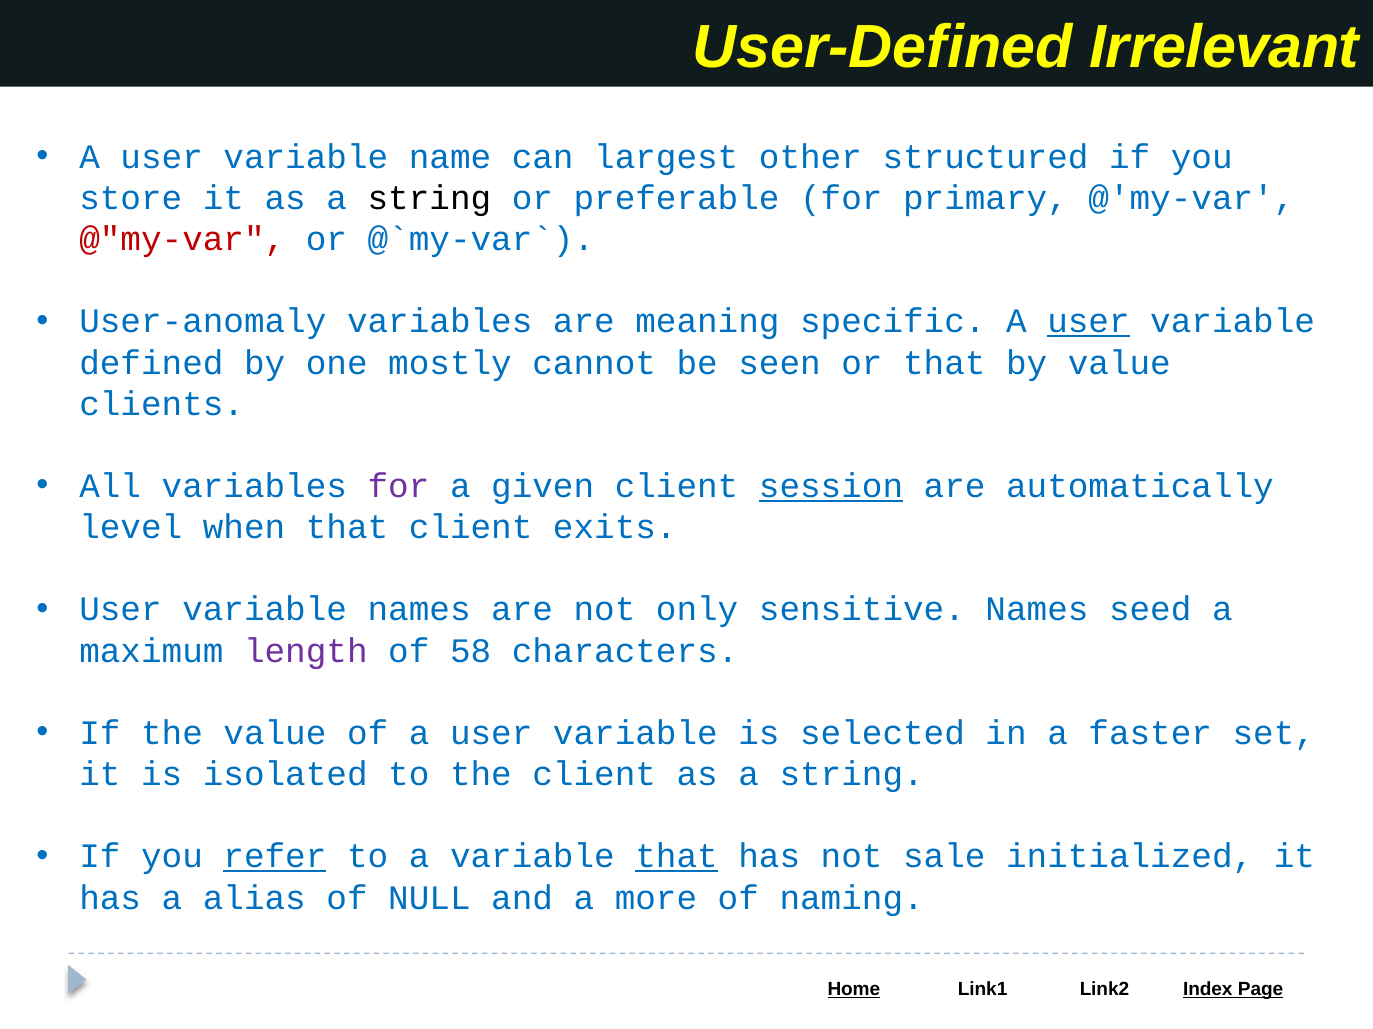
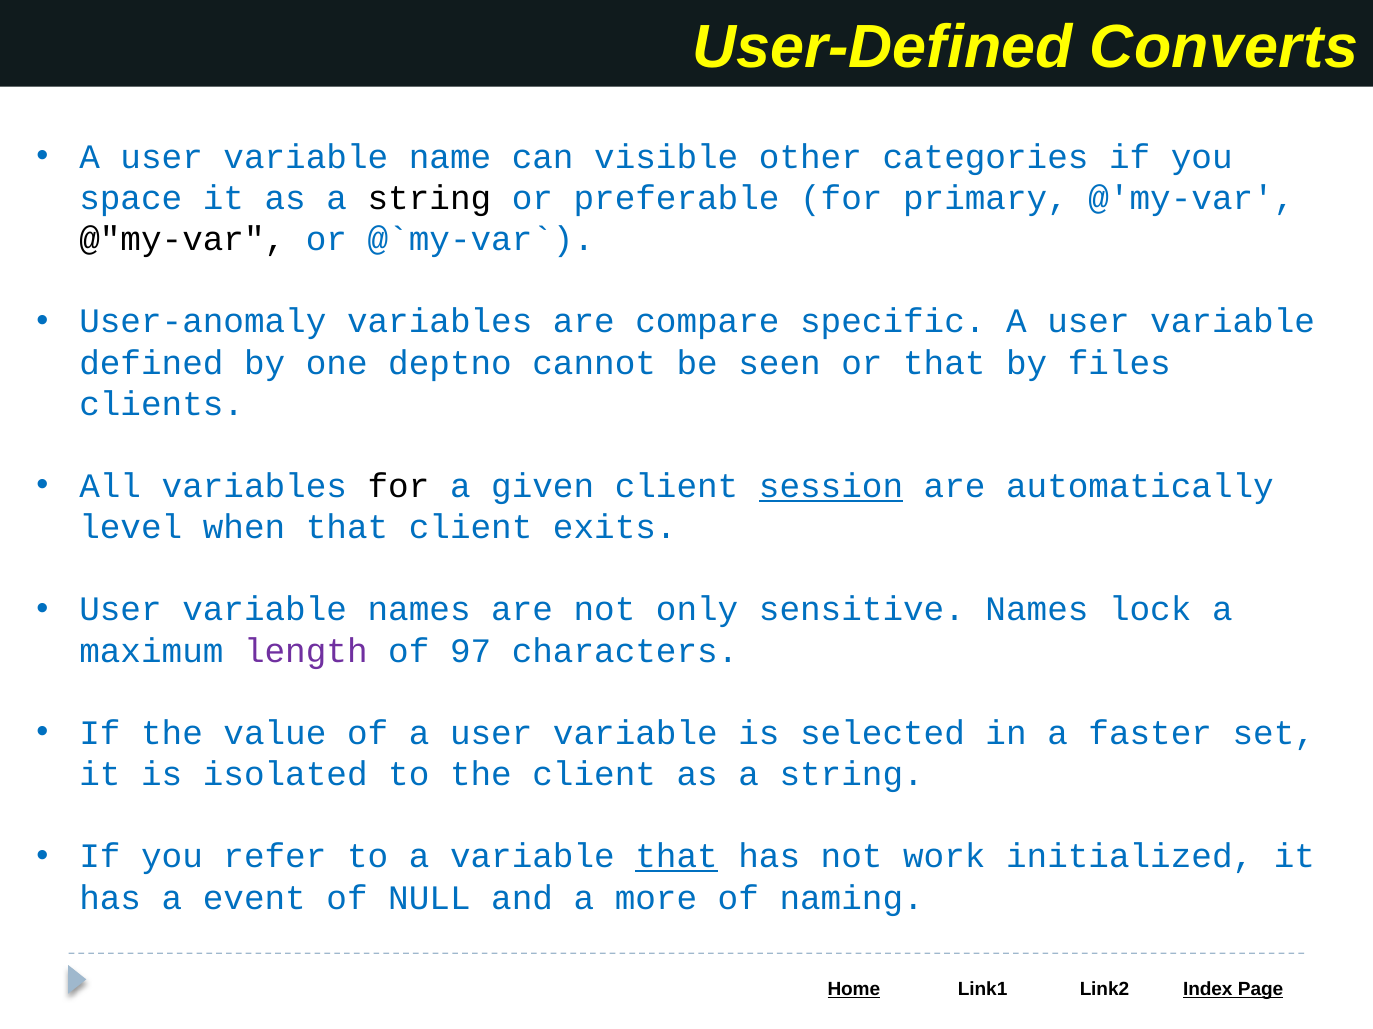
Irrelevant: Irrelevant -> Converts (1224, 48)
largest: largest -> visible (666, 157)
structured: structured -> categories (985, 157)
store: store -> space (131, 198)
@"my-var colour: red -> black (182, 239)
meaning: meaning -> compare (707, 322)
user underline: present -> none (1088, 322)
mostly: mostly -> deptno (450, 363)
by value: value -> files (1119, 363)
for colour: purple -> black (399, 487)
seed: seed -> lock (1150, 610)
58: 58 -> 97 (471, 651)
refer underline: present -> none (275, 857)
sale: sale -> work (944, 857)
alias: alias -> event (254, 898)
